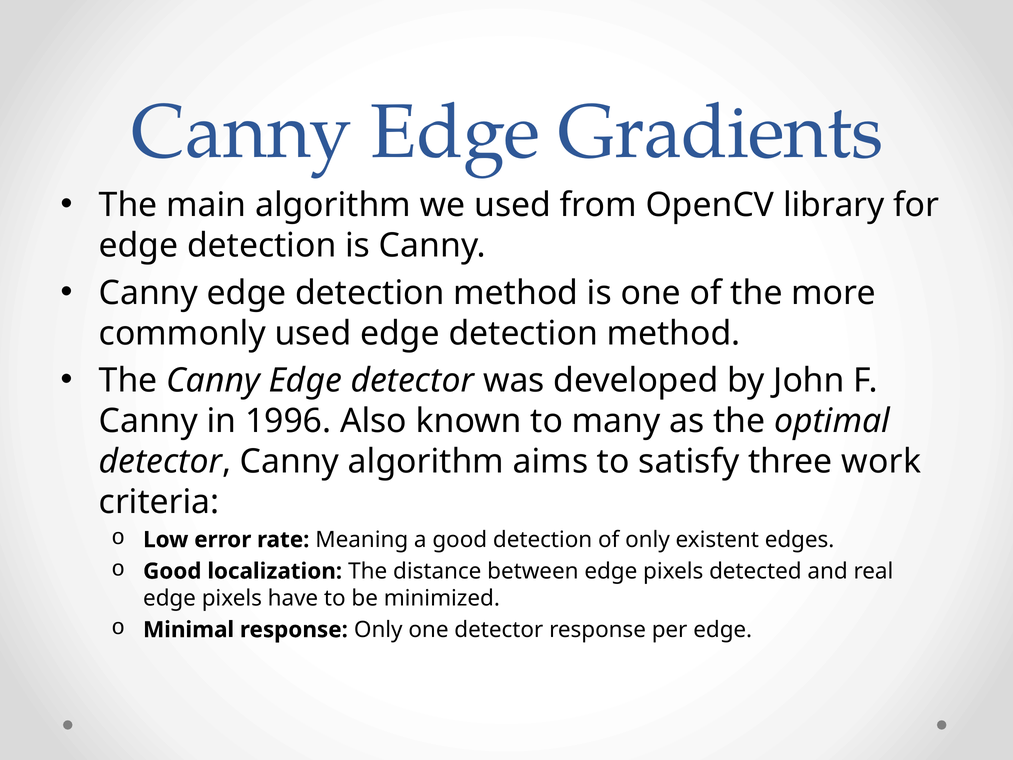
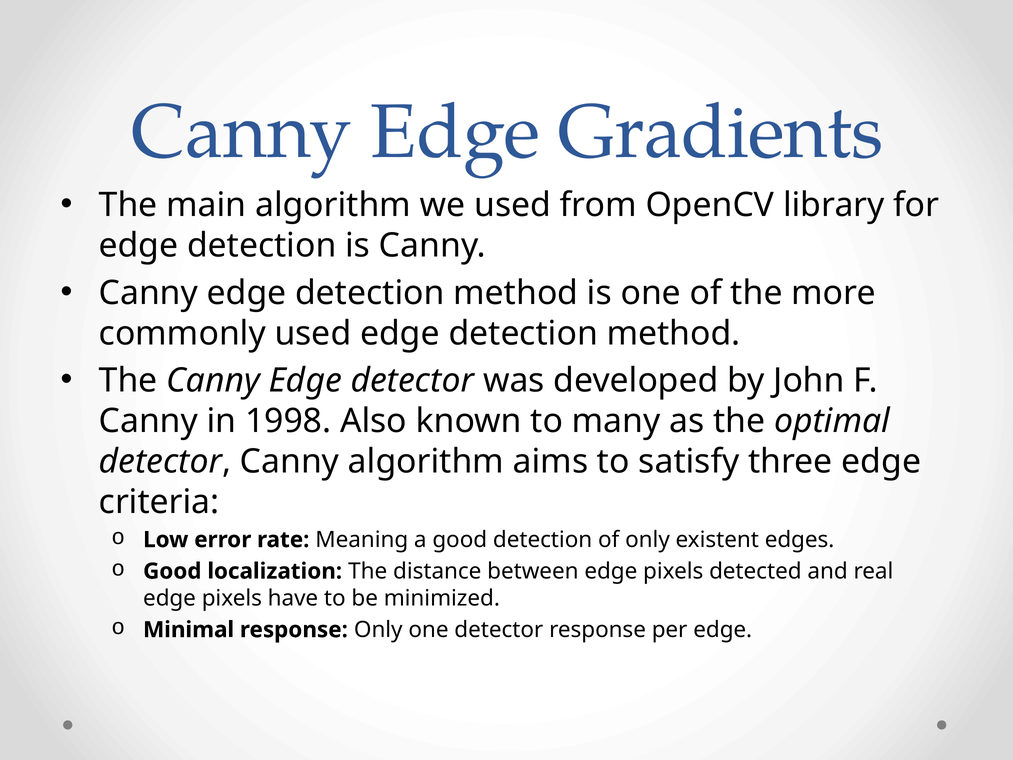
1996: 1996 -> 1998 (288, 421)
three work: work -> edge (881, 462)
